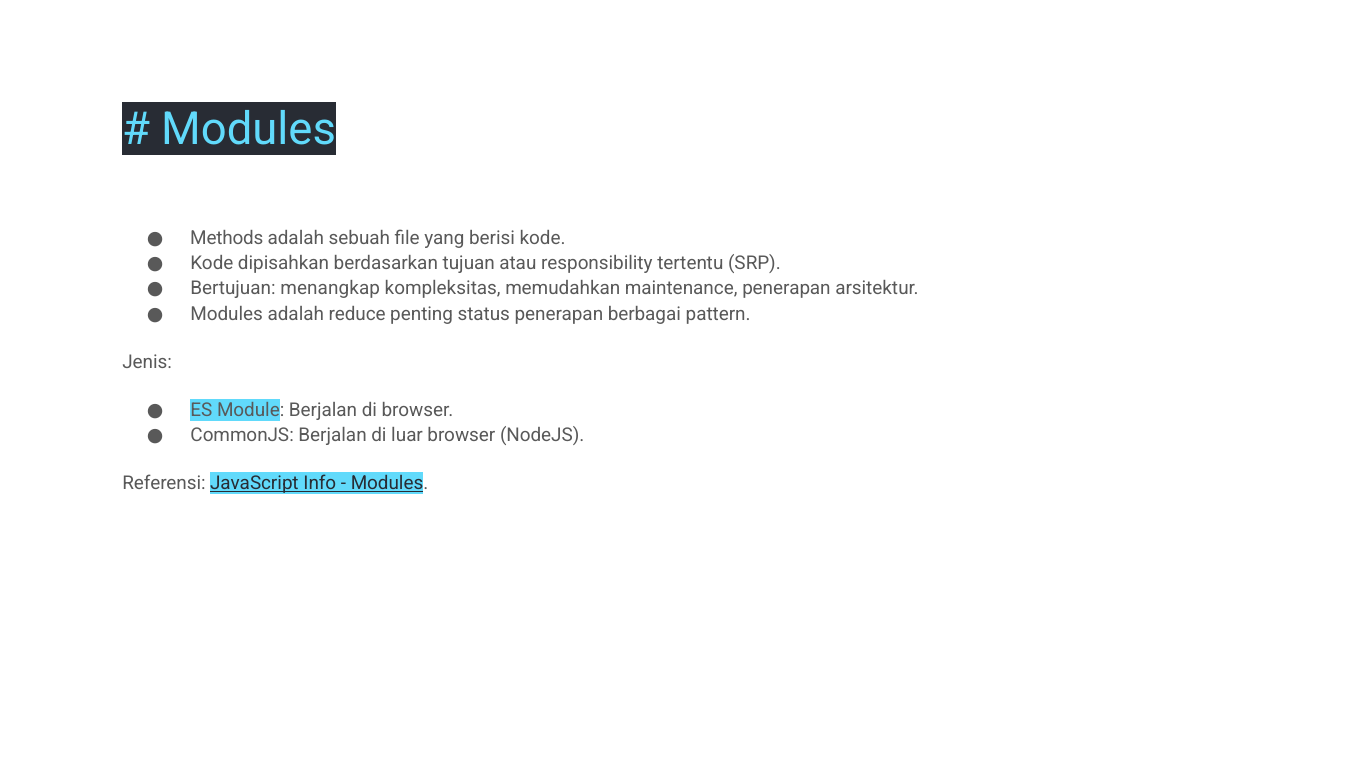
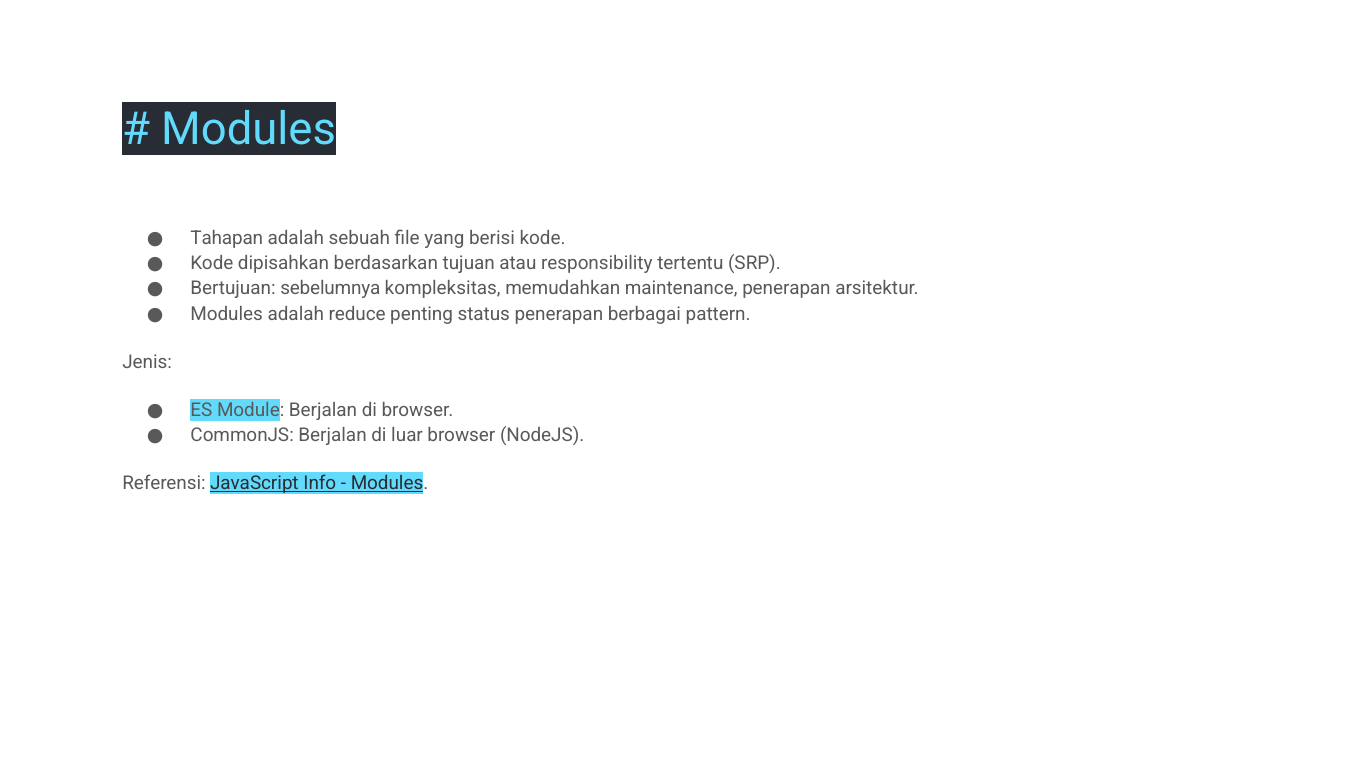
Methods: Methods -> Tahapan (227, 238)
menangkap: menangkap -> sebelumnya (330, 289)
